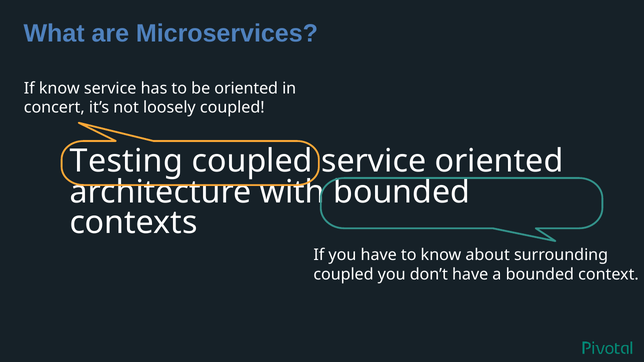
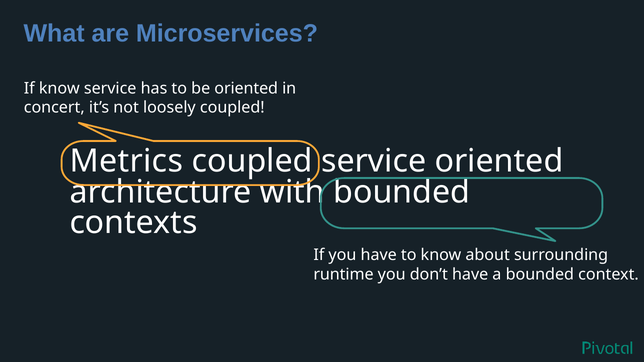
Testing: Testing -> Metrics (126, 161)
coupled: coupled -> runtime (343, 274)
